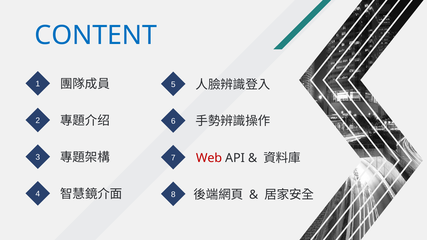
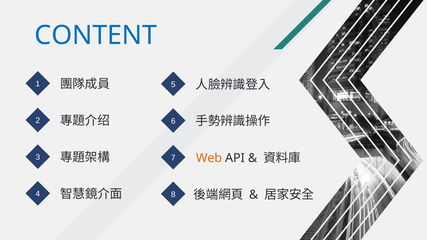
Web colour: red -> orange (209, 158)
